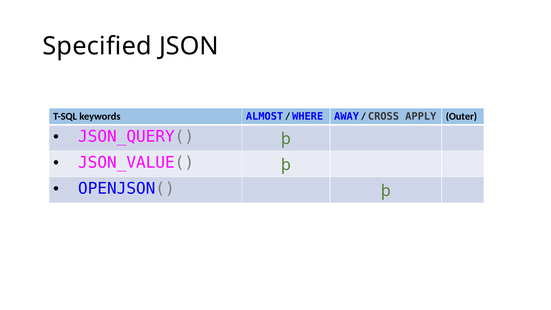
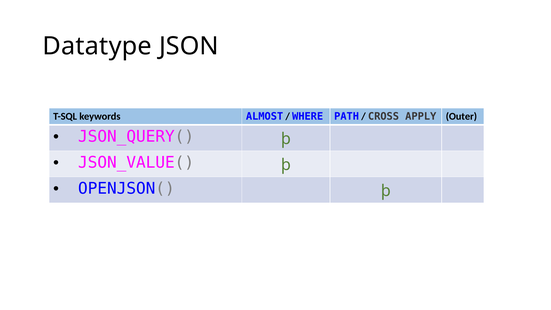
Specified: Specified -> Datatype (97, 46)
AWAY: AWAY -> PATH (347, 117)
